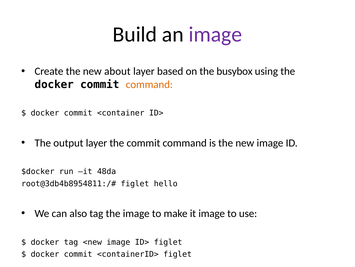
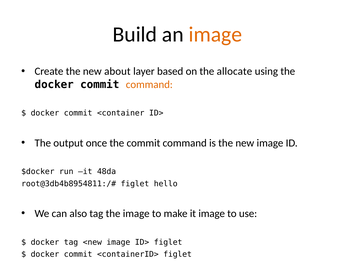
image colour: purple -> orange (215, 34)
busybox: busybox -> allocate (234, 71)
output layer: layer -> once (96, 143)
